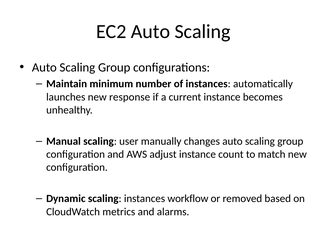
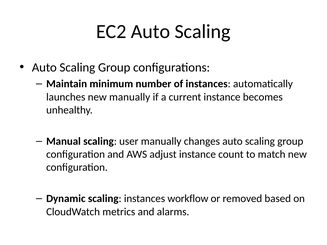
new response: response -> manually (130, 97)
